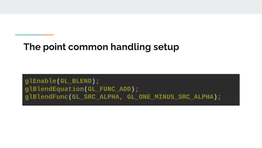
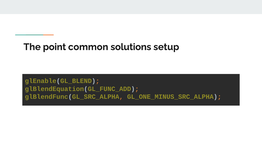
handling: handling -> solutions (131, 47)
